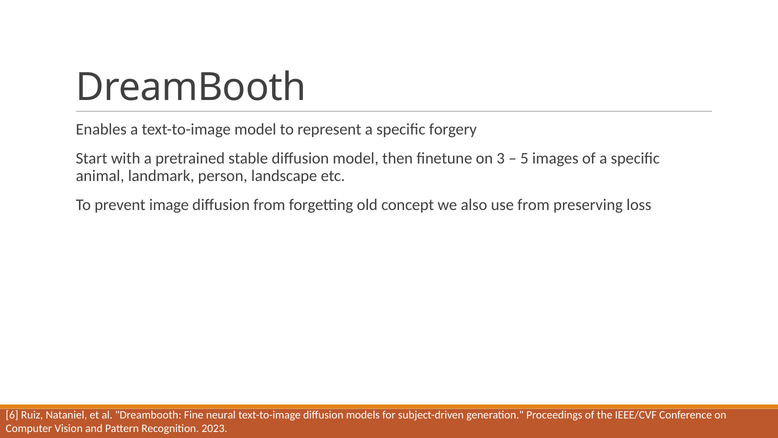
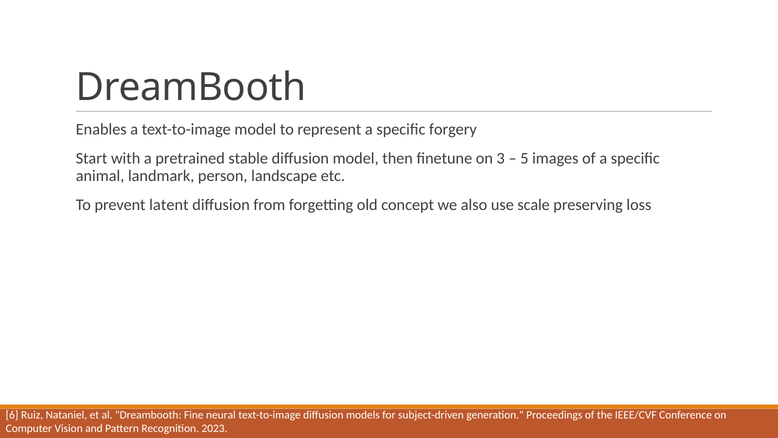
image: image -> latent (169, 205)
use from: from -> scale (534, 205)
